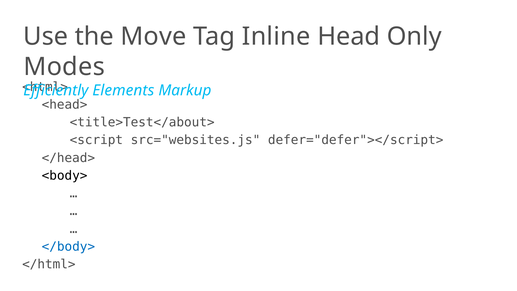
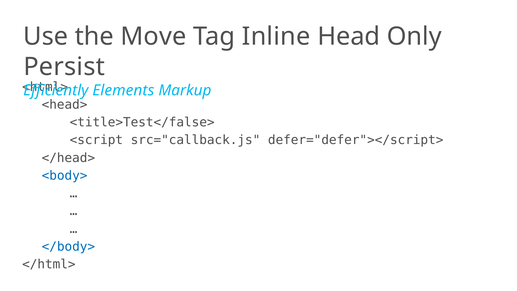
Modes: Modes -> Persist (64, 67)
<title>Test</about>: <title>Test</about> -> <title>Test</false> (142, 122)
src="websites.js: src="websites.js -> src="callback.js (196, 140)
<body> colour: black -> blue (65, 175)
